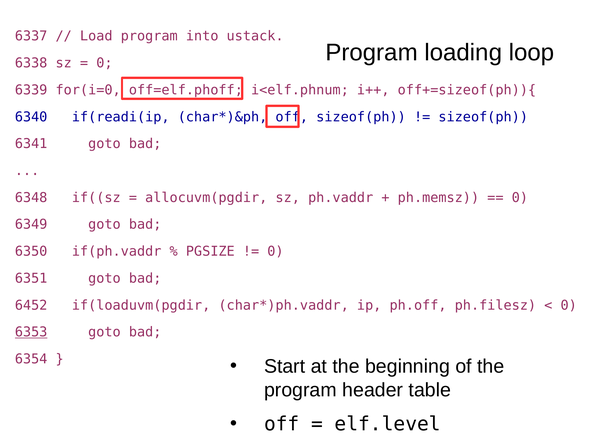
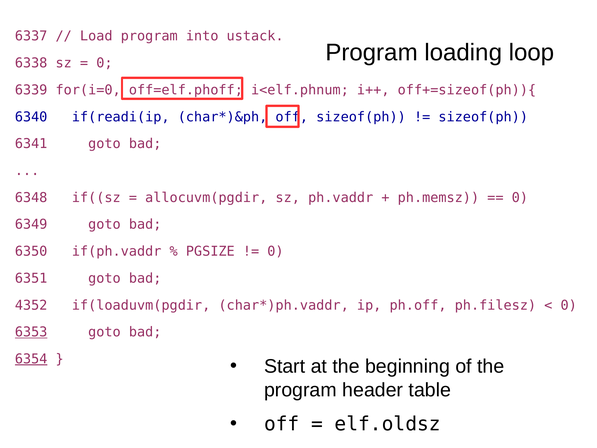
6452: 6452 -> 4352 (31, 305)
6354 underline: none -> present (31, 359)
elf.level: elf.level -> elf.oldsz (388, 424)
